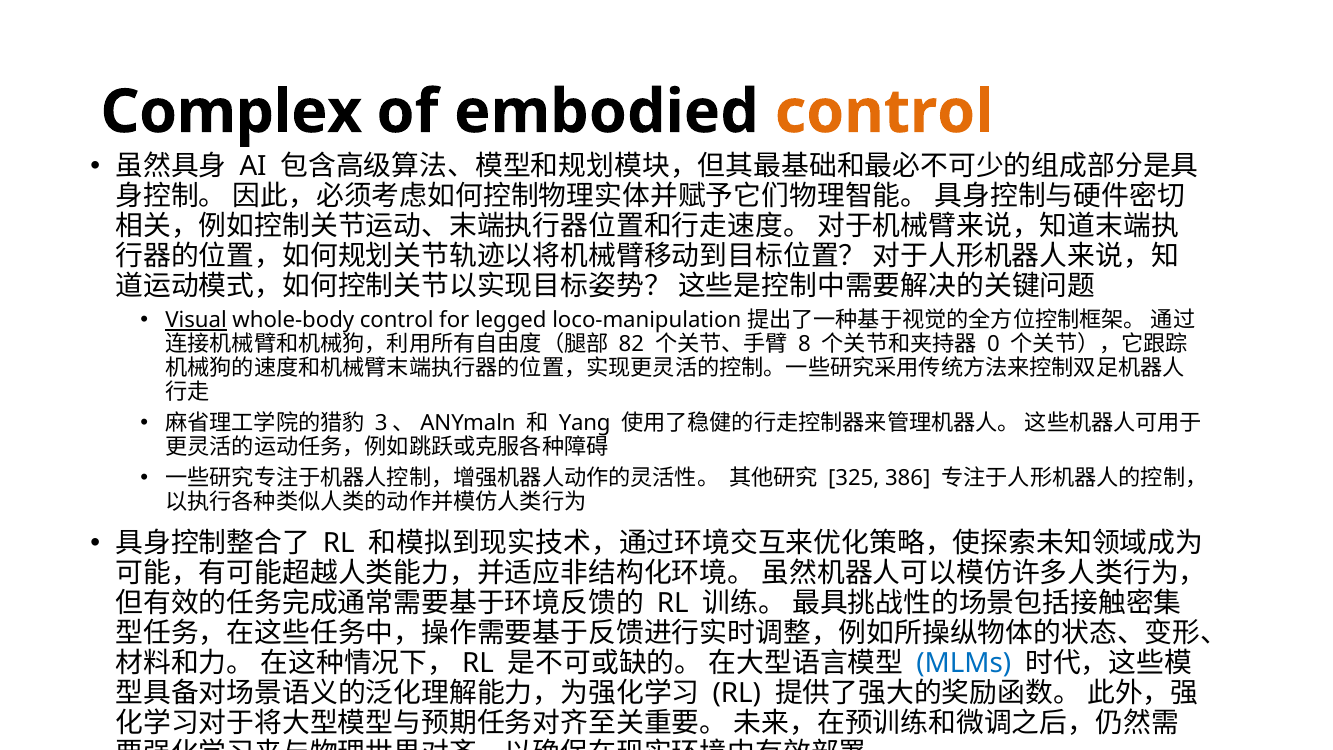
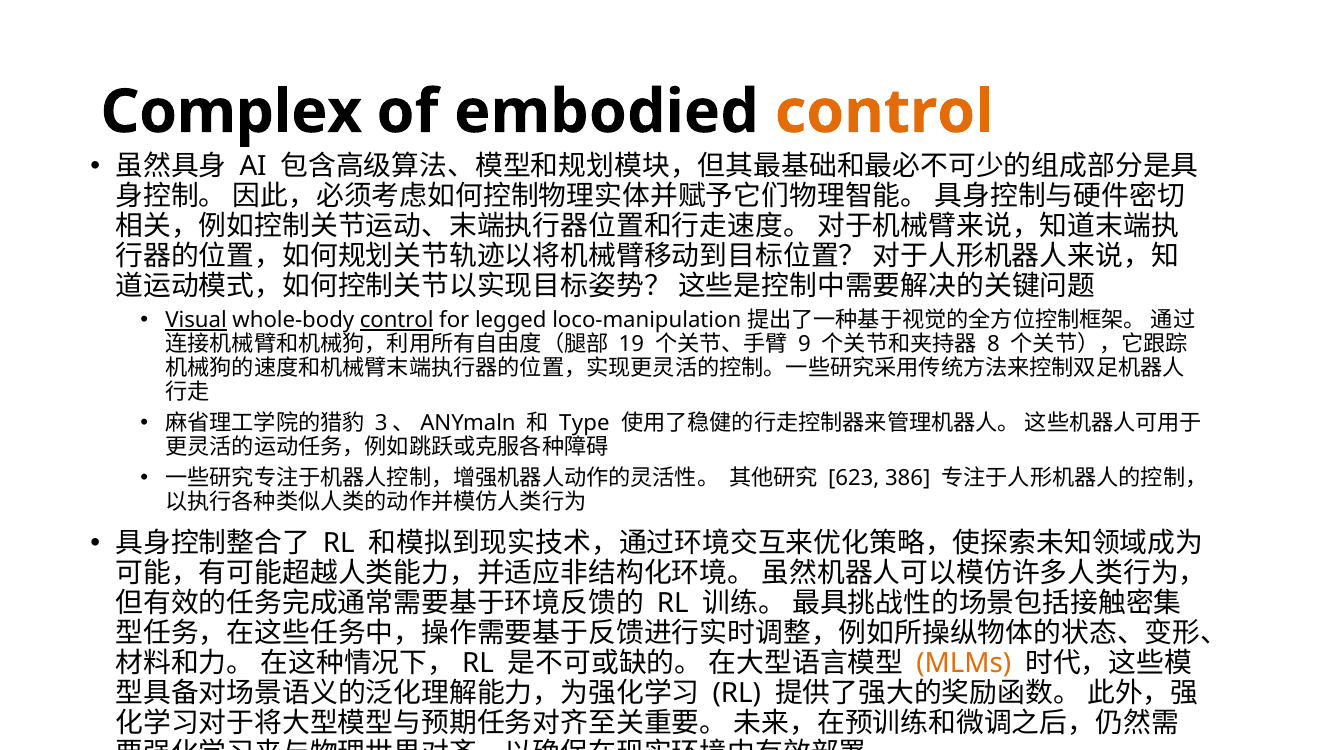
control underline: none -> present (397, 320)
82: 82 -> 19 (631, 344)
8: 8 -> 9 (804, 344)
0: 0 -> 8 (993, 344)
Yang: Yang -> Type (584, 423)
325: 325 -> 623 (854, 478)
MLMs colour: blue -> orange (964, 663)
